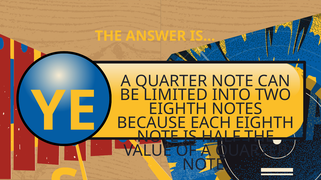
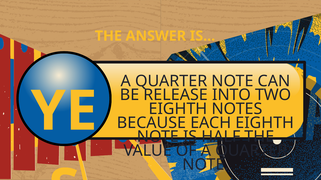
LIMITED: LIMITED -> RELEASE (176, 95)
